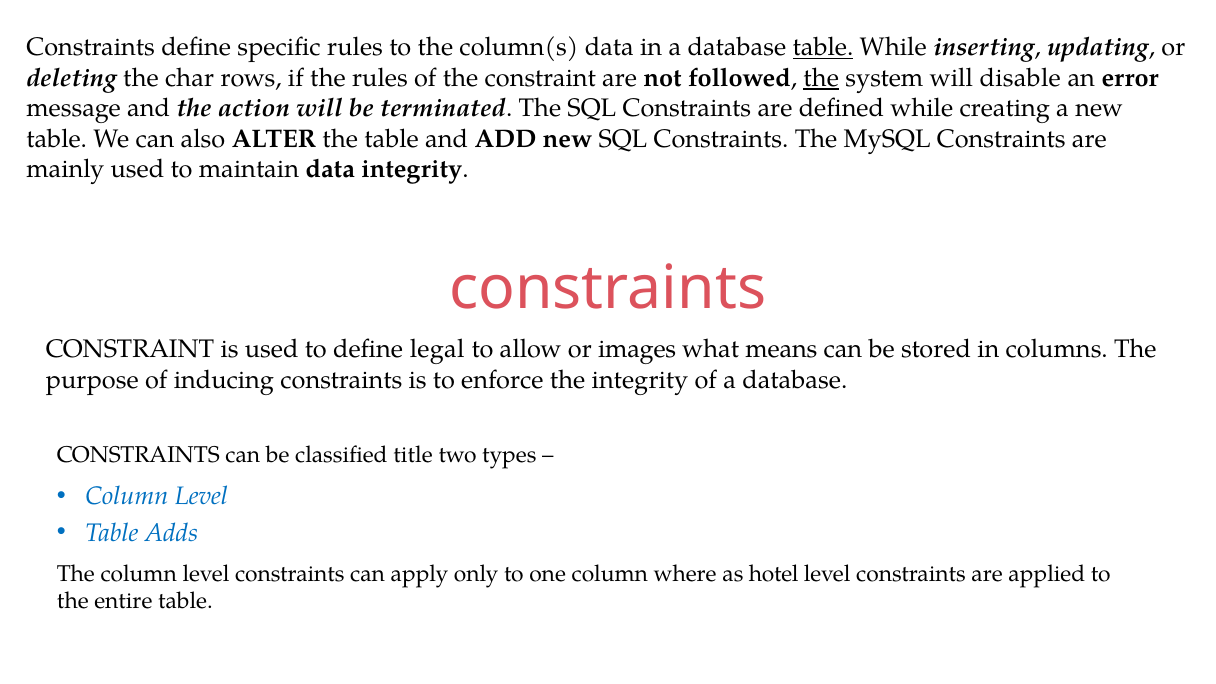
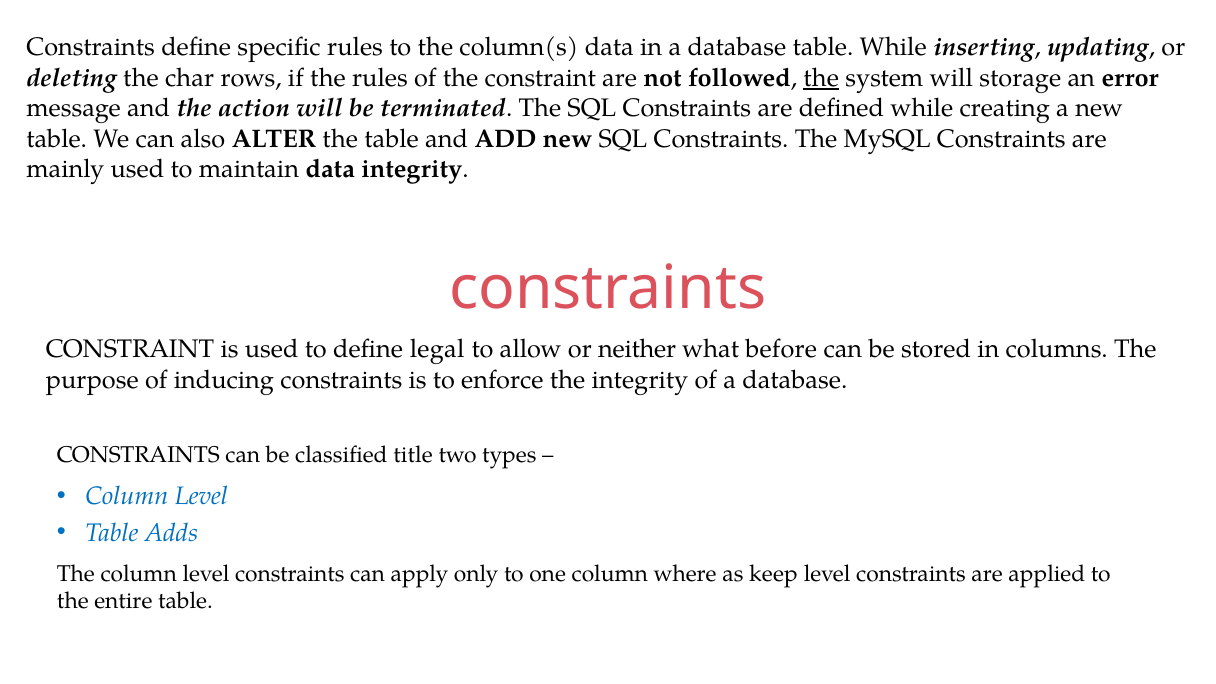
table underline: present -> none (823, 47)
disable: disable -> storage (1020, 78)
images: images -> neither (637, 349)
means: means -> before (781, 349)
hotel: hotel -> keep (774, 574)
